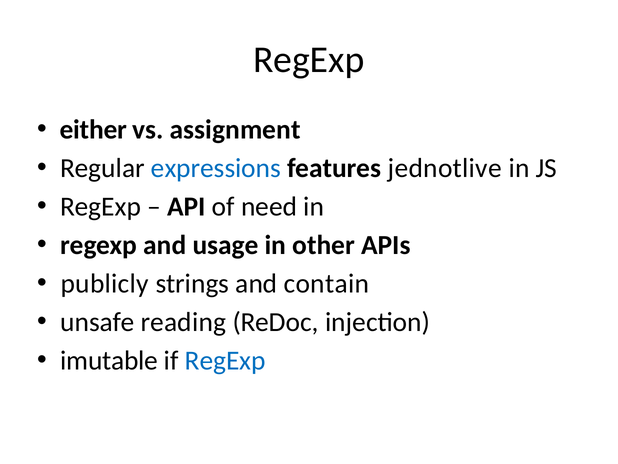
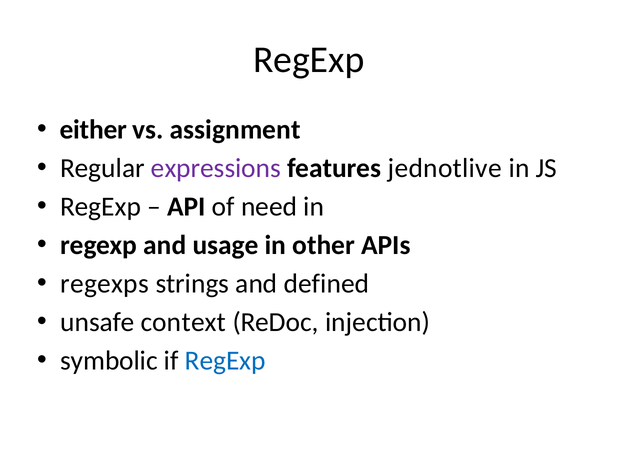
expressions colour: blue -> purple (216, 168)
publicly: publicly -> regexps (105, 284)
contain: contain -> defined (327, 284)
reading: reading -> context (183, 322)
imutable: imutable -> symbolic (109, 360)
